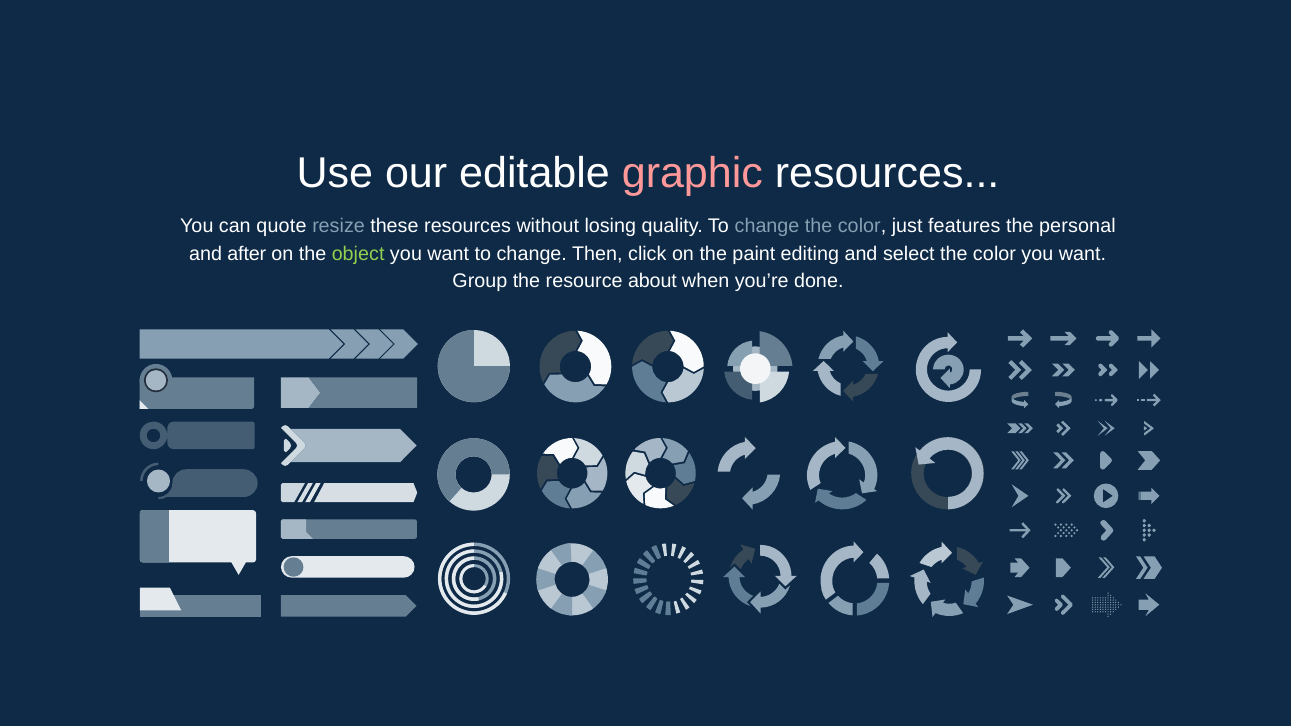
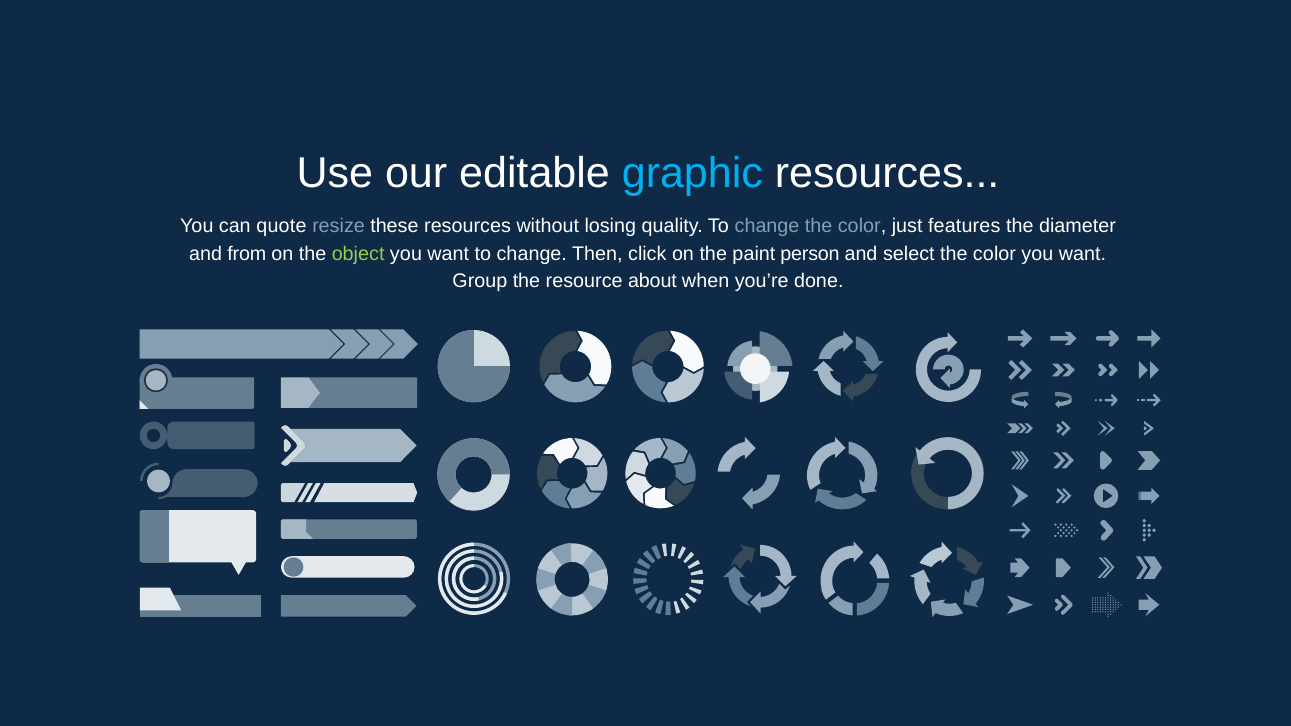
graphic colour: pink -> light blue (692, 174)
personal: personal -> diameter (1078, 227)
after: after -> from (247, 254)
editing: editing -> person (810, 254)
